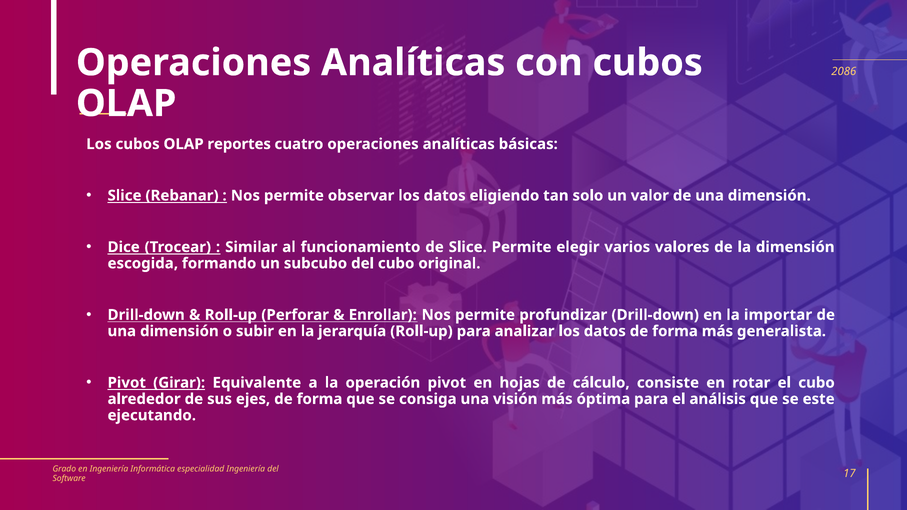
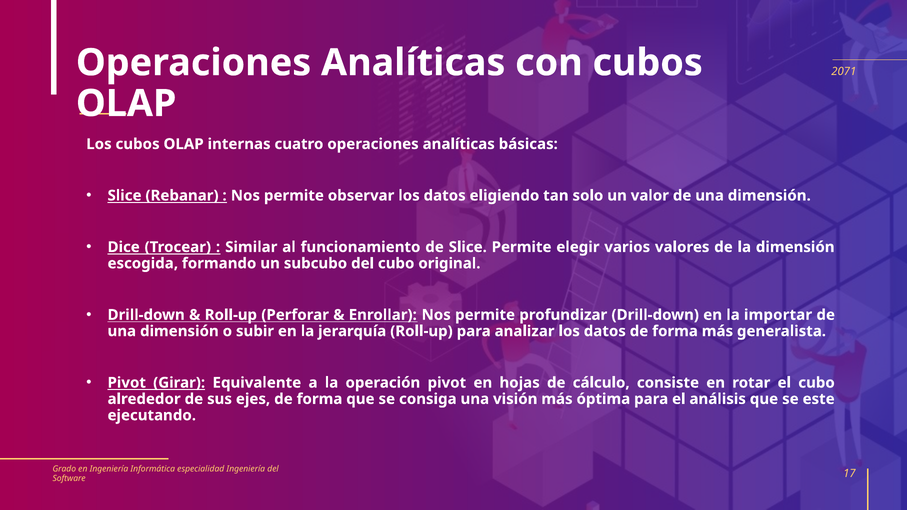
2086: 2086 -> 2071 (844, 72)
reportes: reportes -> internas (239, 144)
